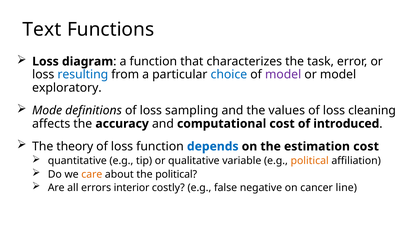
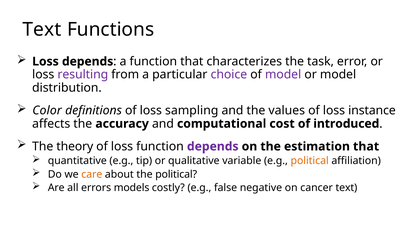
Loss diagram: diagram -> depends (88, 62)
resulting colour: blue -> purple (83, 75)
choice colour: blue -> purple (229, 75)
exploratory: exploratory -> distribution (67, 88)
Mode: Mode -> Color (47, 111)
cleaning: cleaning -> instance (372, 111)
depends colour: blue -> purple (213, 147)
estimation cost: cost -> that (366, 147)
interior: interior -> models (132, 188)
cancer line: line -> text (346, 188)
